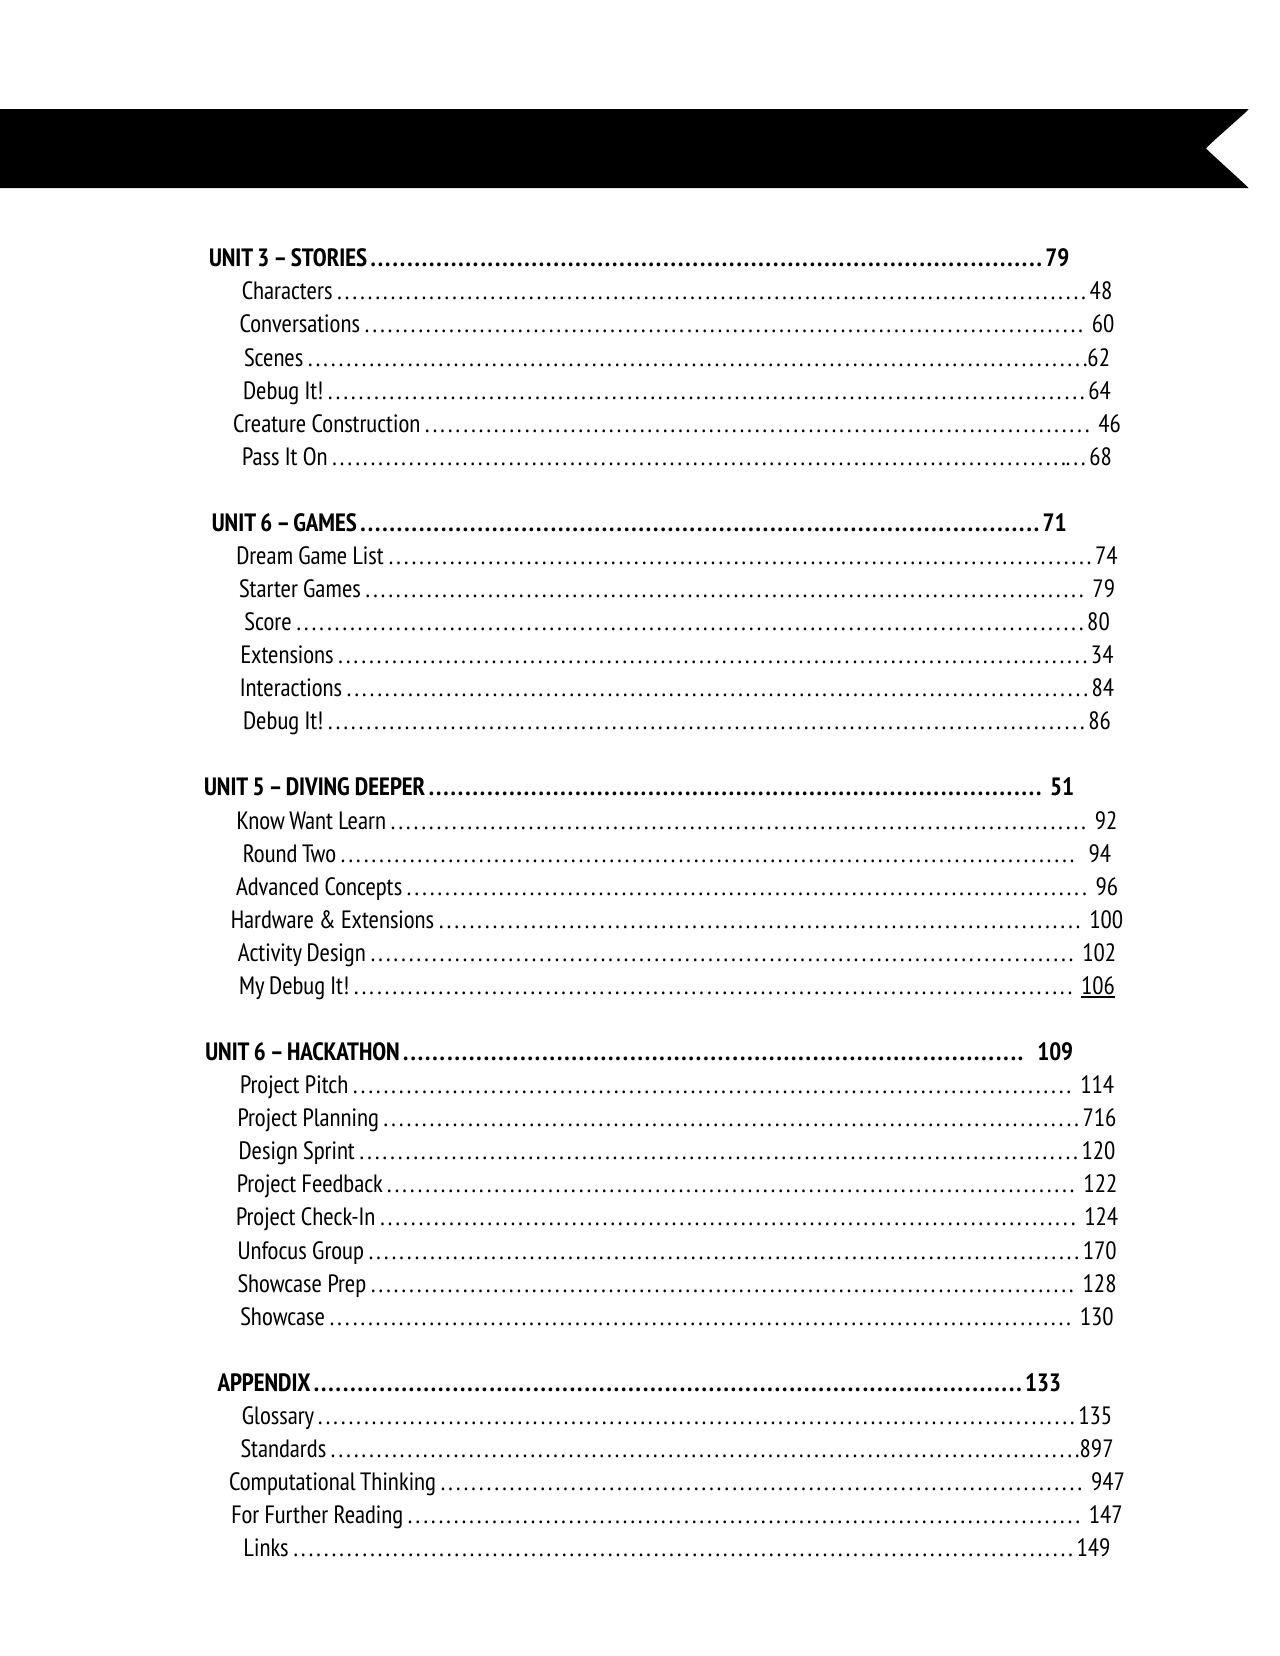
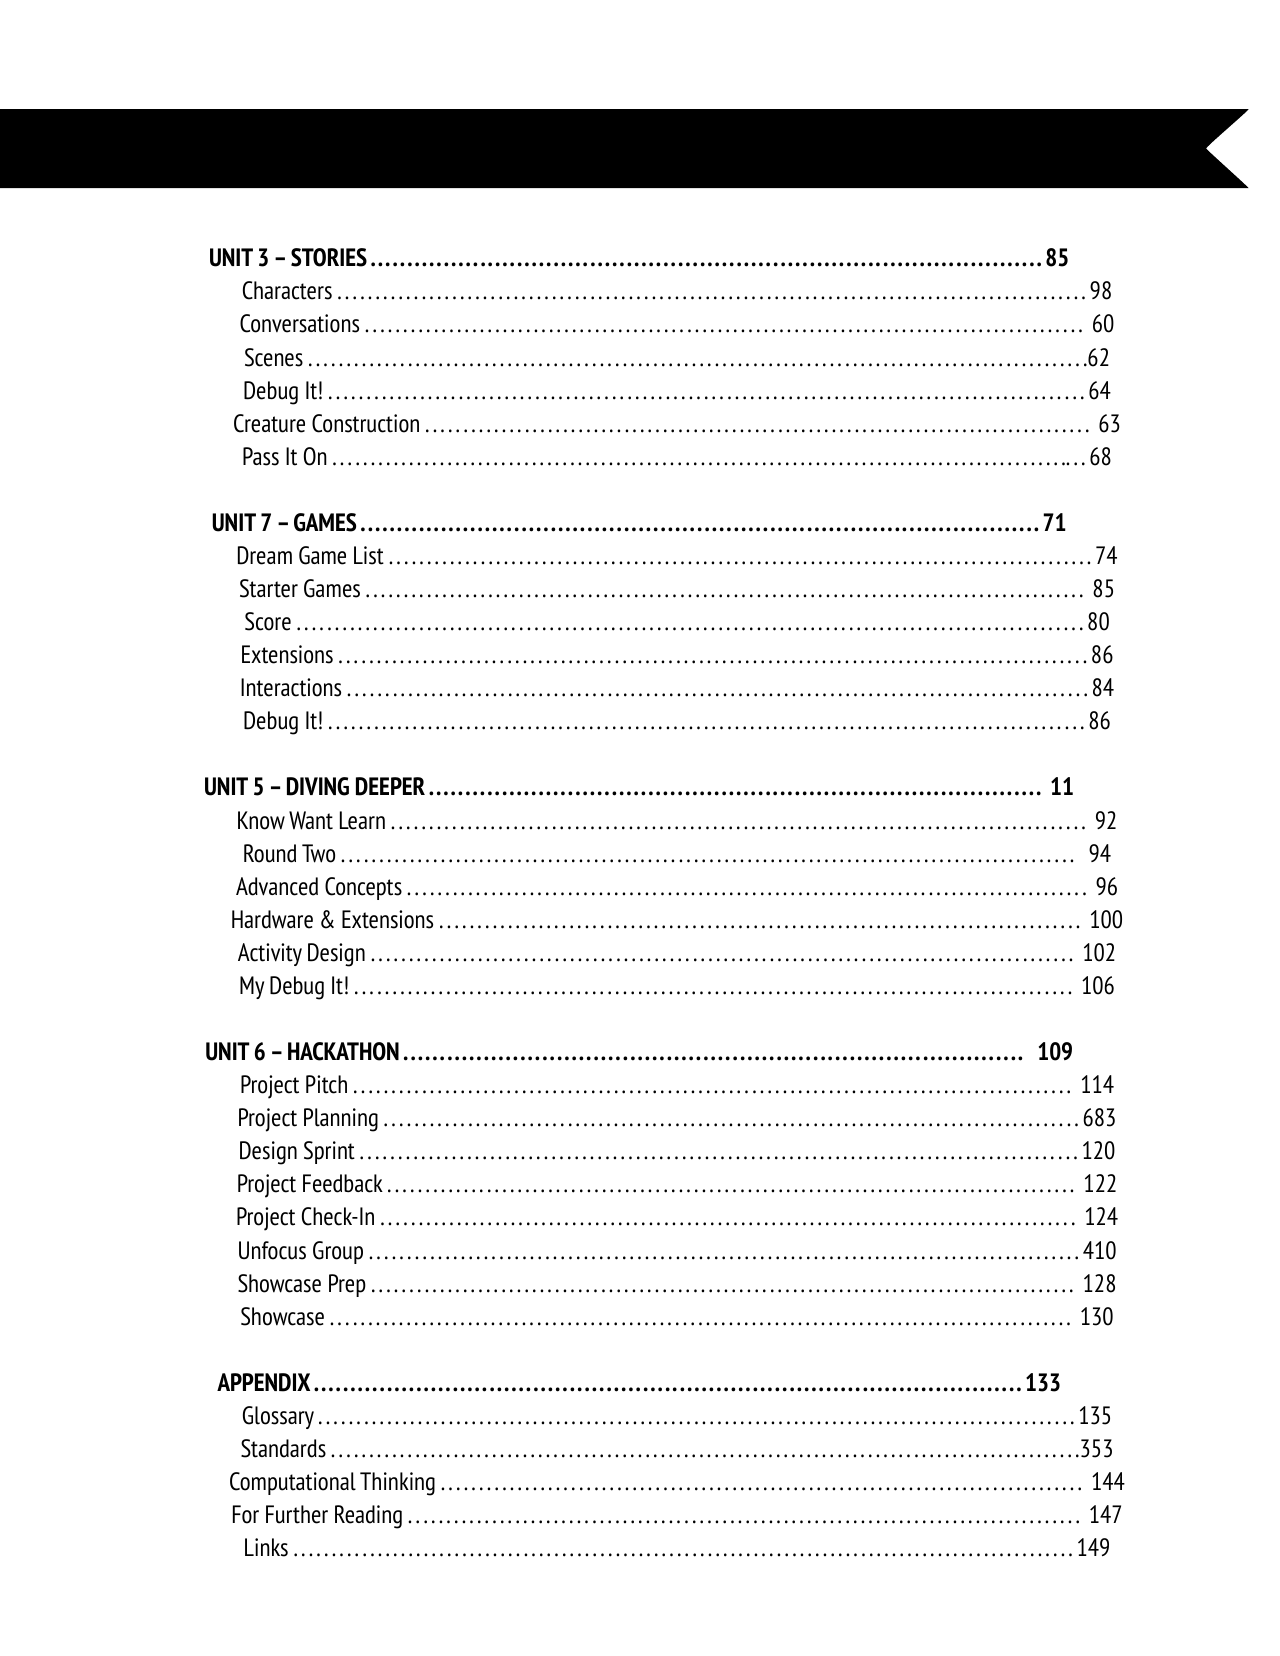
79: 79 -> 85 (1057, 259)
48: 48 -> 98 (1101, 292)
46: 46 -> 63 (1110, 424)
6: 6 -> 7 (266, 523)
79: 79 -> 85 (1104, 589)
34: 34 -> 86 (1102, 656)
51: 51 -> 11 (1062, 788)
106 underline: present -> none (1098, 986)
716: 716 -> 683 (1099, 1119)
170: 170 -> 410 (1100, 1251)
.897: .897 -> .353 (1094, 1450)
947: 947 -> 144 (1108, 1483)
